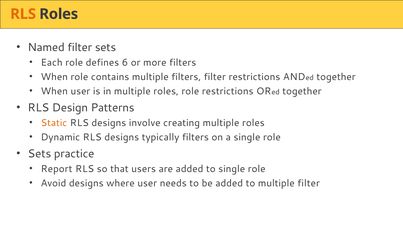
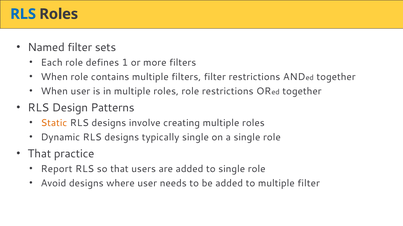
RLS colour: orange -> blue (23, 14)
6: 6 -> 1 (125, 63)
typically filters: filters -> single (195, 138)
Sets: Sets -> That (39, 154)
